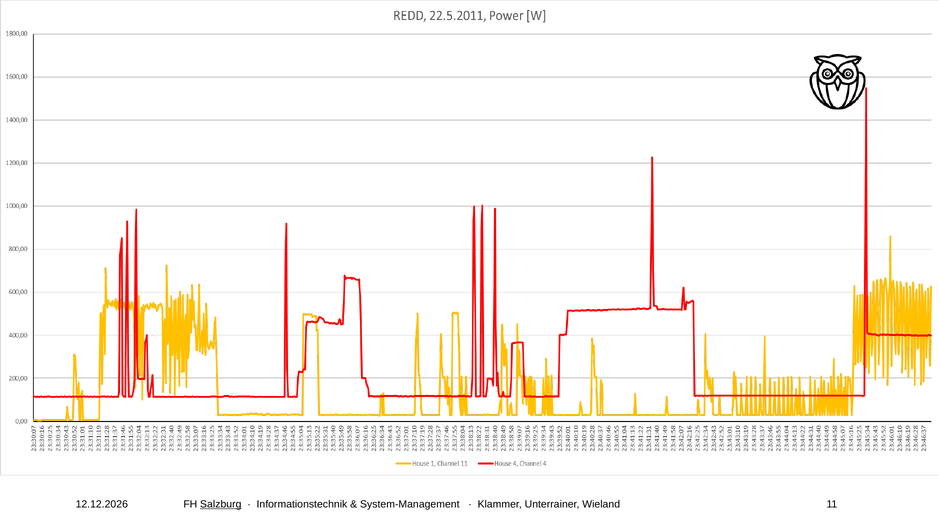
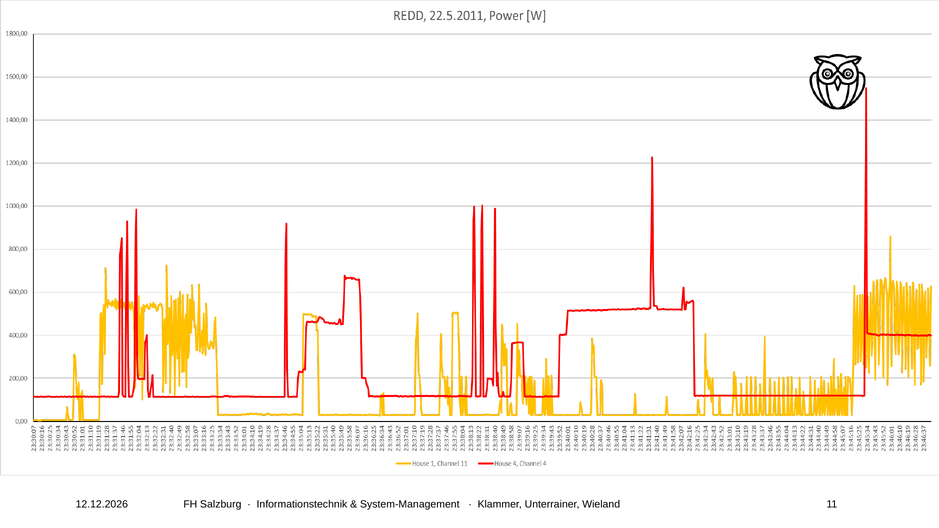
Salzburg underline: present -> none (221, 504)
